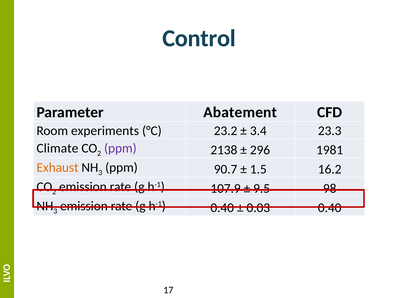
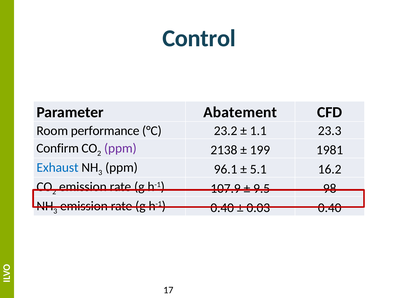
experiments: experiments -> performance (105, 131)
3.4: 3.4 -> 1.1 (258, 131)
Climate: Climate -> Confirm (58, 149)
296: 296 -> 199 (260, 150)
Exhaust colour: orange -> blue (58, 168)
90.7: 90.7 -> 96.1 (226, 170)
1.5: 1.5 -> 5.1 (258, 170)
